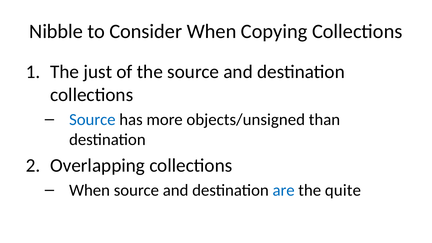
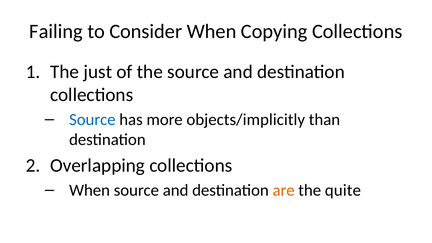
Nibble: Nibble -> Failing (56, 31)
objects/unsigned: objects/unsigned -> objects/implicitly (246, 120)
are colour: blue -> orange (284, 190)
